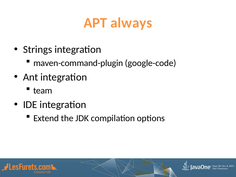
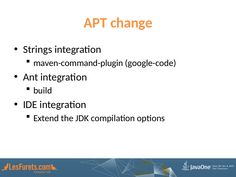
always: always -> change (131, 23)
team: team -> build (43, 91)
